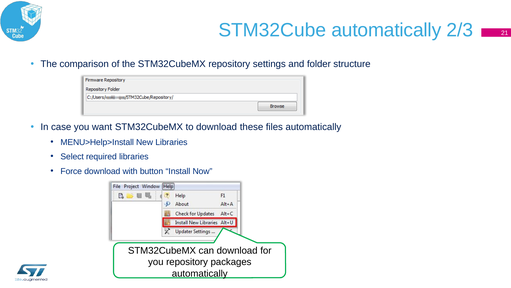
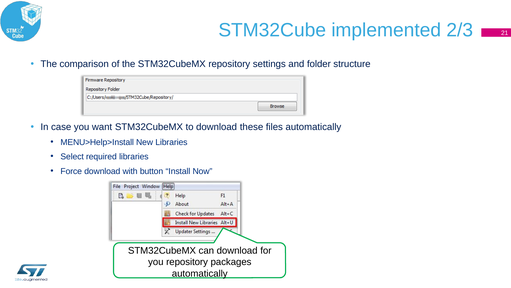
STM32Cube automatically: automatically -> implemented (386, 30)
